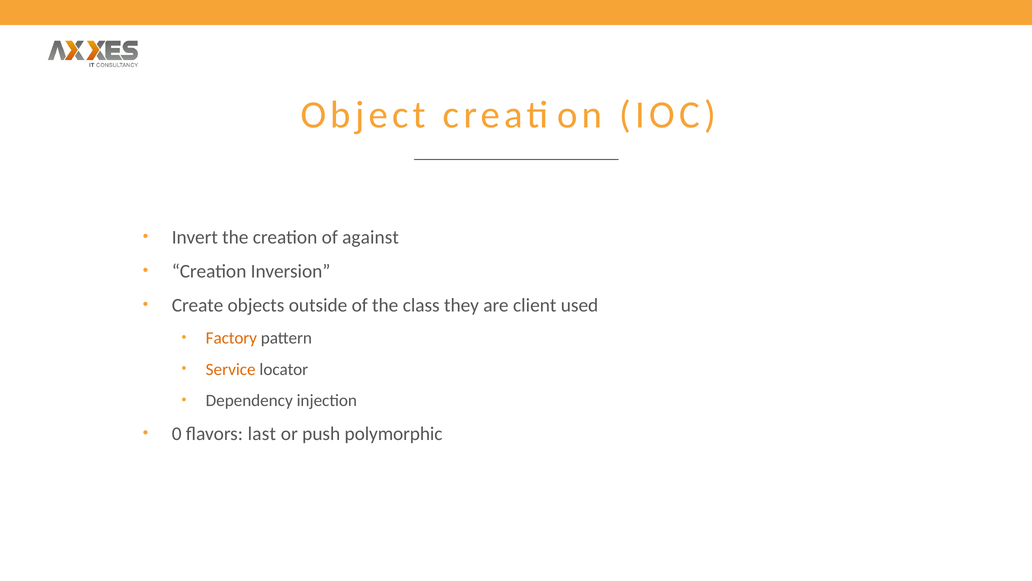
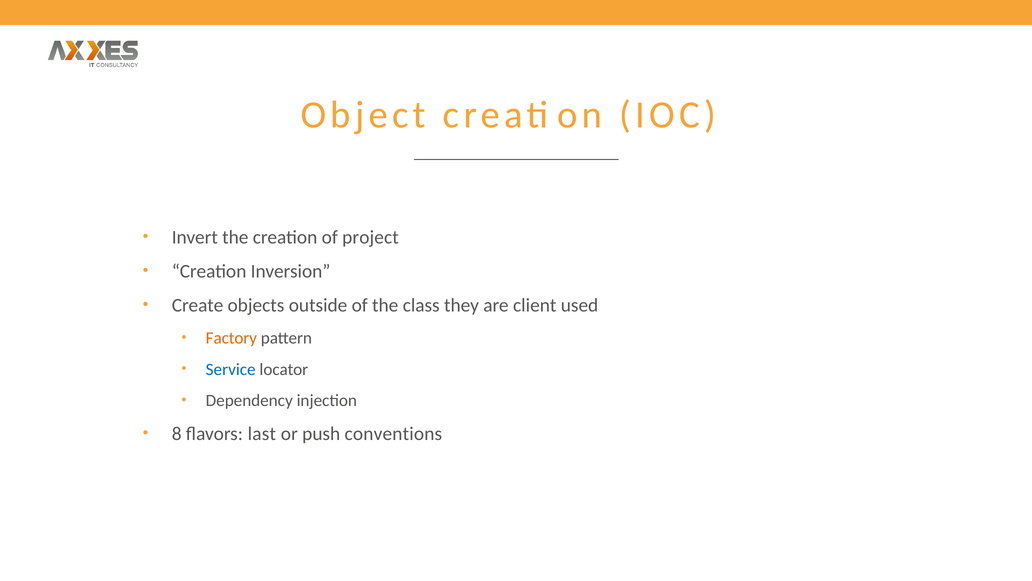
against: against -> project (370, 237)
Service colour: orange -> blue (231, 369)
0: 0 -> 8 (177, 433)
polymorphic: polymorphic -> conventions (393, 433)
